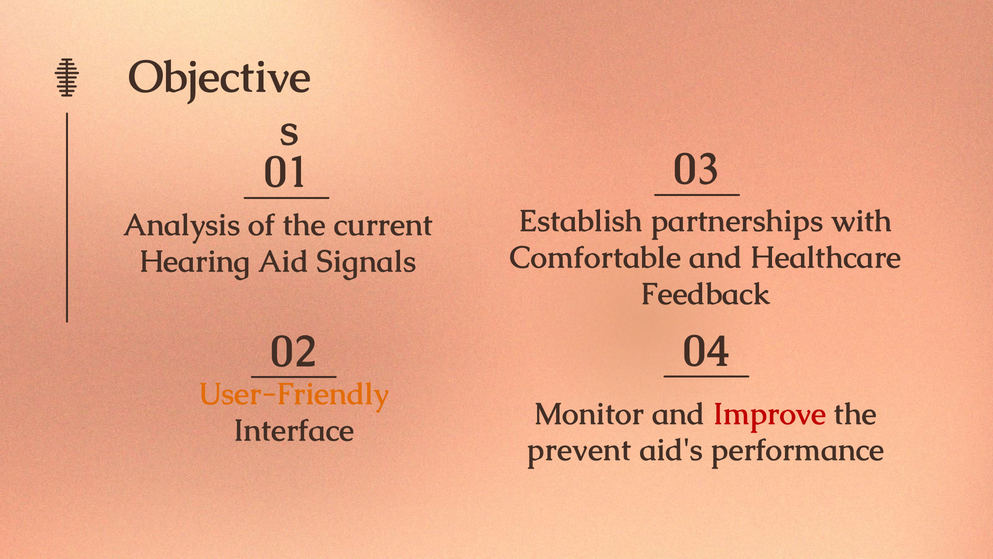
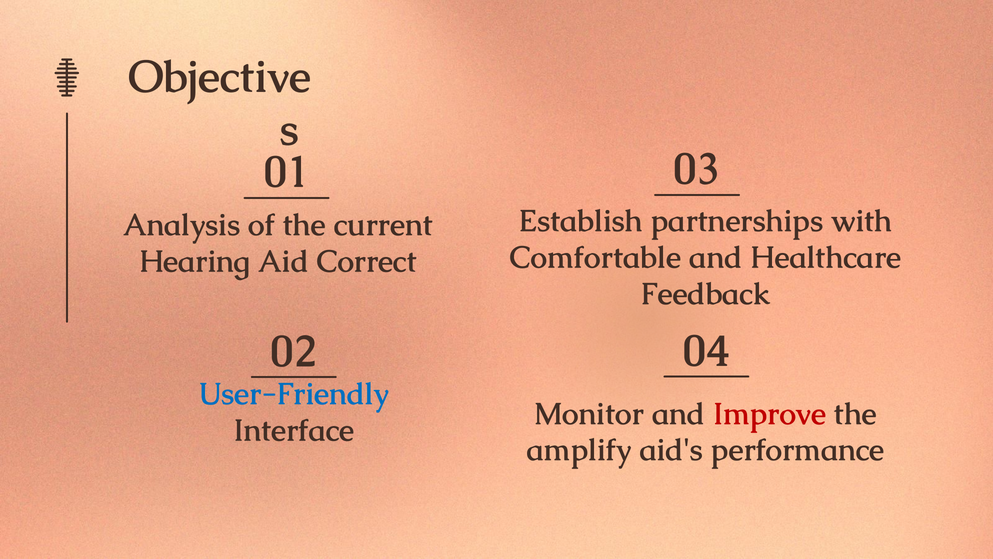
Signals: Signals -> Correct (367, 261)
User-Friendly colour: orange -> blue (294, 394)
prevent: prevent -> amplify (579, 450)
